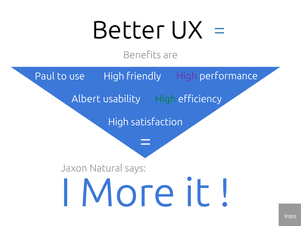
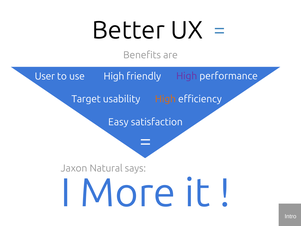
Paul: Paul -> User (45, 76)
Albert: Albert -> Target (86, 99)
High colour: green -> orange (165, 99)
High: High -> Easy (118, 122)
